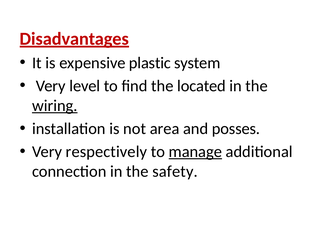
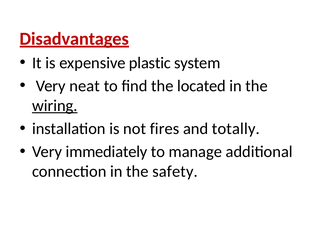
level: level -> neat (85, 86)
area: area -> fires (165, 129)
posses: posses -> totally (236, 129)
respectively: respectively -> immediately (107, 152)
manage underline: present -> none (195, 152)
